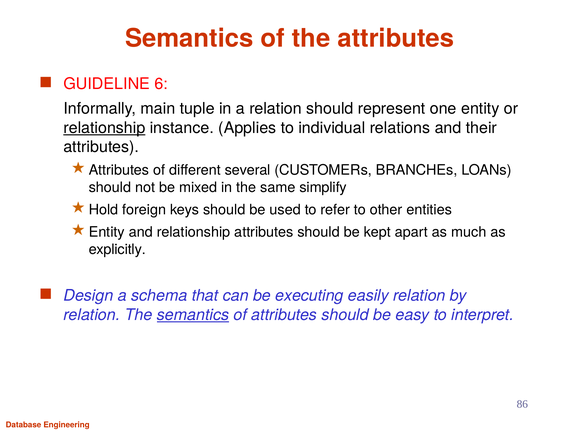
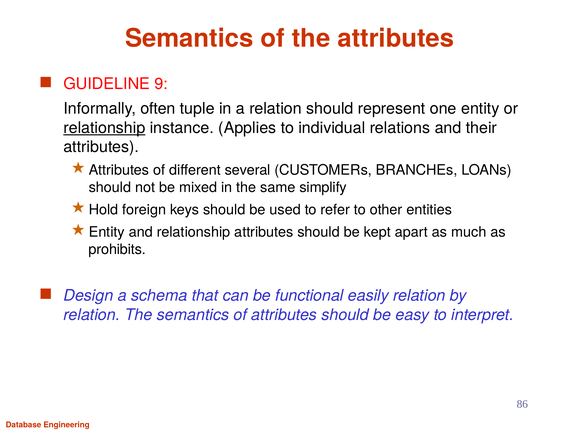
6: 6 -> 9 (161, 84)
main: main -> often (158, 109)
explicitly: explicitly -> prohibits (117, 250)
executing: executing -> functional (309, 296)
semantics underline: present -> none (193, 315)
